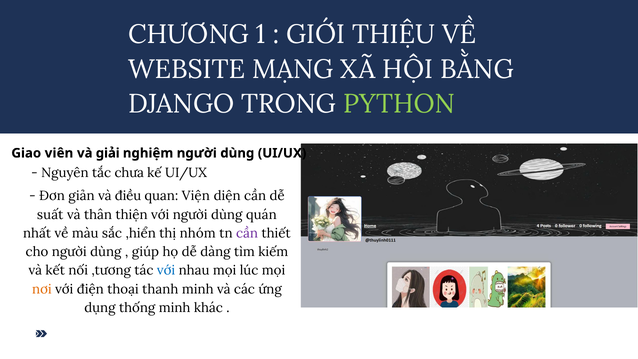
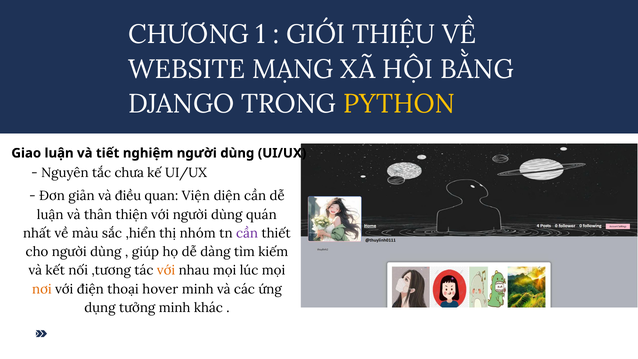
PYTHON colour: light green -> yellow (399, 104)
Giao viên: viên -> luận (59, 153)
giải: giải -> tiết (108, 153)
suất: suất -> luận (50, 215)
với colour: blue -> orange (166, 270)
thanh: thanh -> hover (160, 289)
thống: thống -> tưởng (137, 308)
